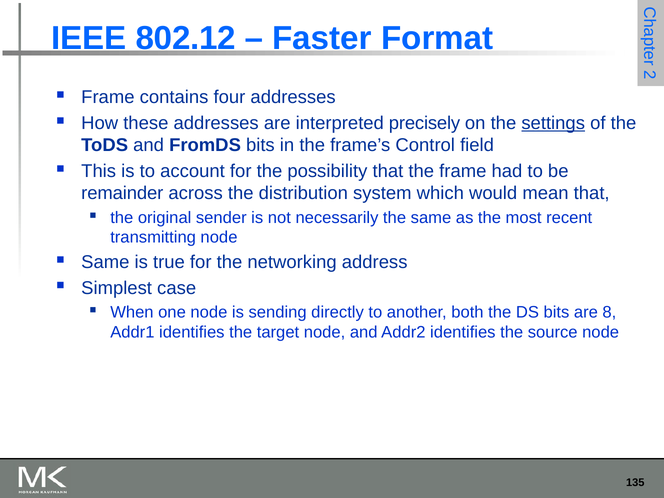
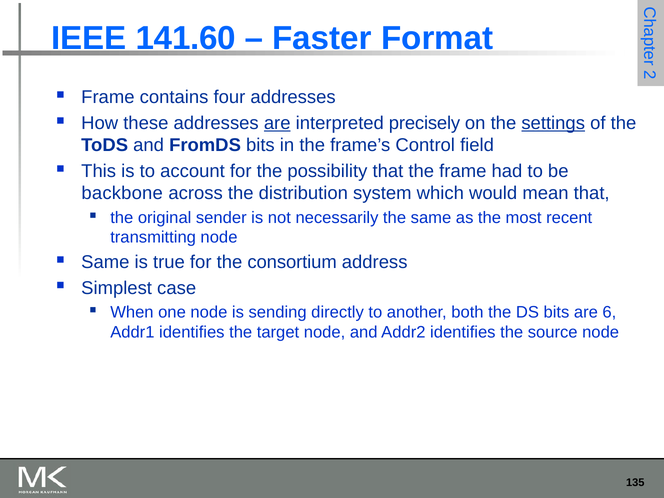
802.12: 802.12 -> 141.60 (186, 38)
are underline: none -> present (277, 123)
remainder: remainder -> backbone (122, 193)
networking: networking -> consortium (292, 262)
8: 8 -> 6 (609, 312)
